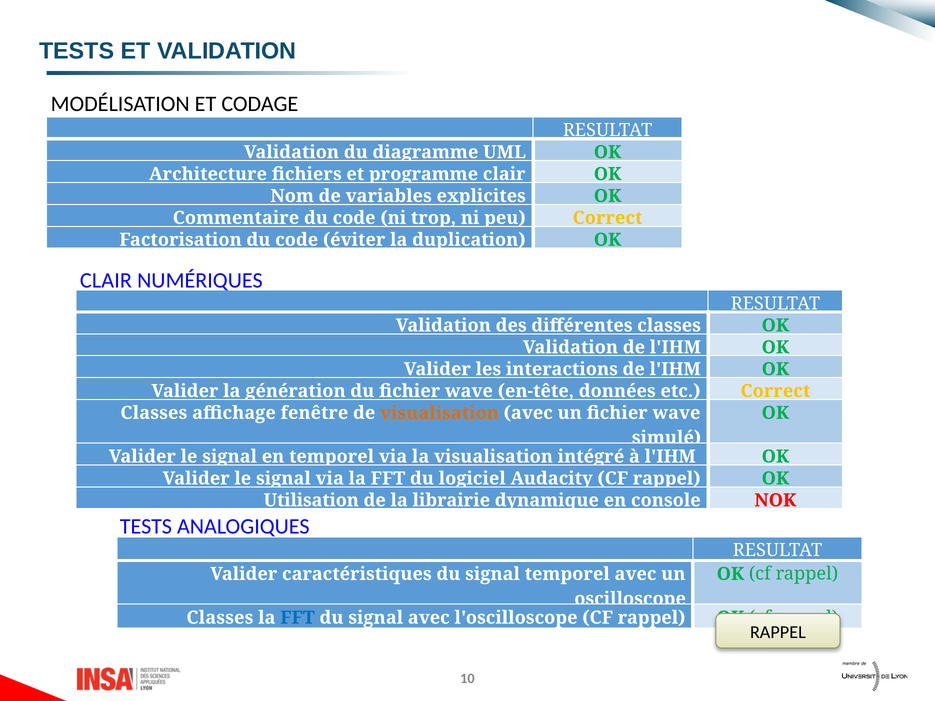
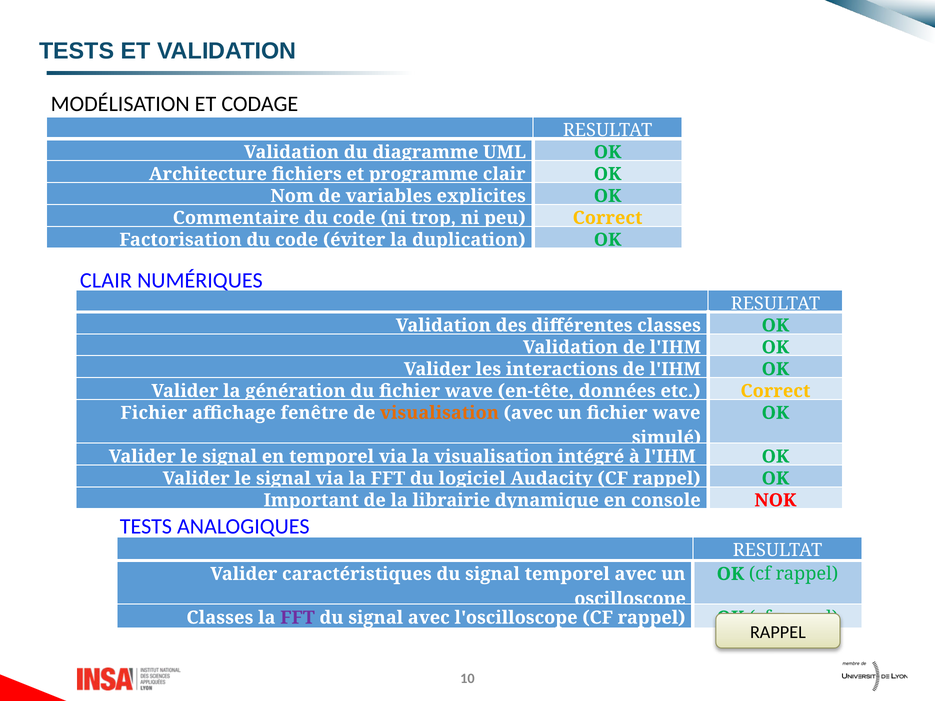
Classes: Classes -> Fichier (154, 413)
Utilisation: Utilisation -> Important (311, 500)
FFT colour: blue -> purple (297, 618)
